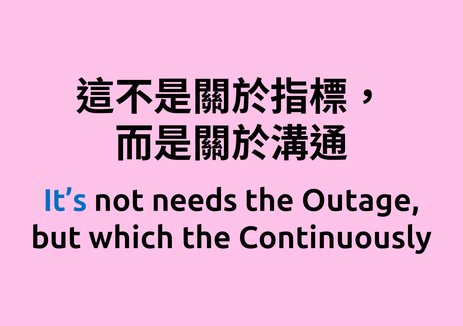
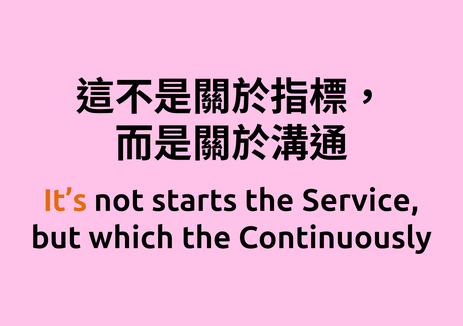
It’s colour: blue -> orange (65, 201)
needs: needs -> starts (194, 201)
Outage: Outage -> Service (360, 201)
